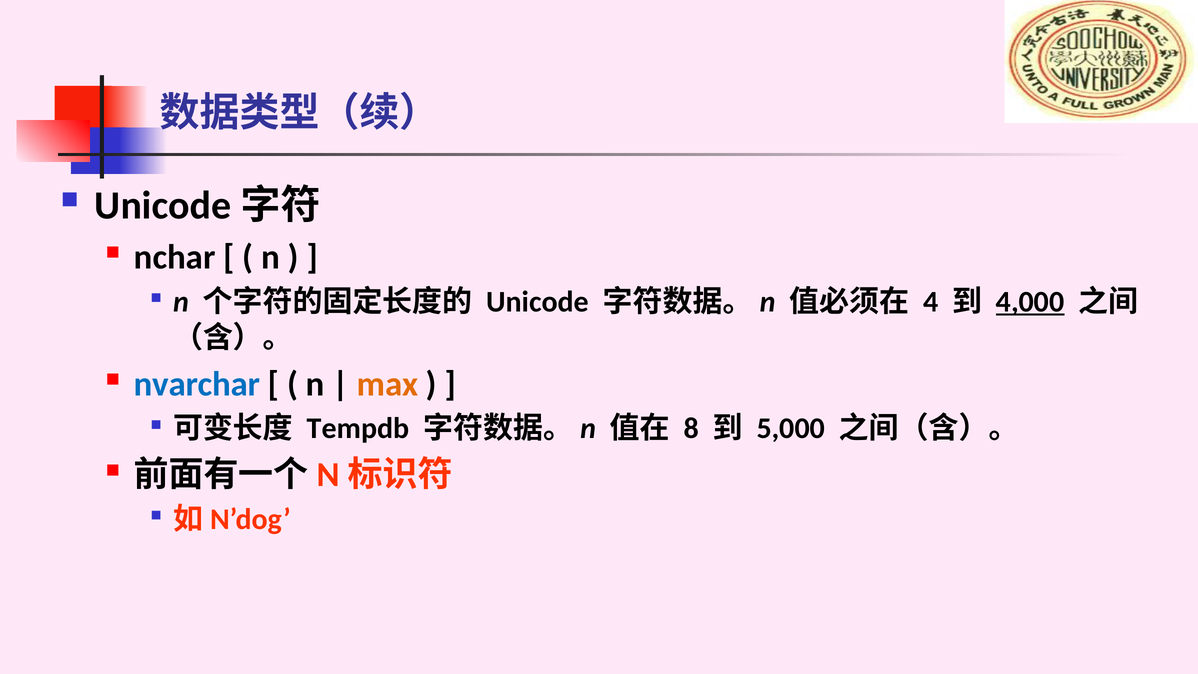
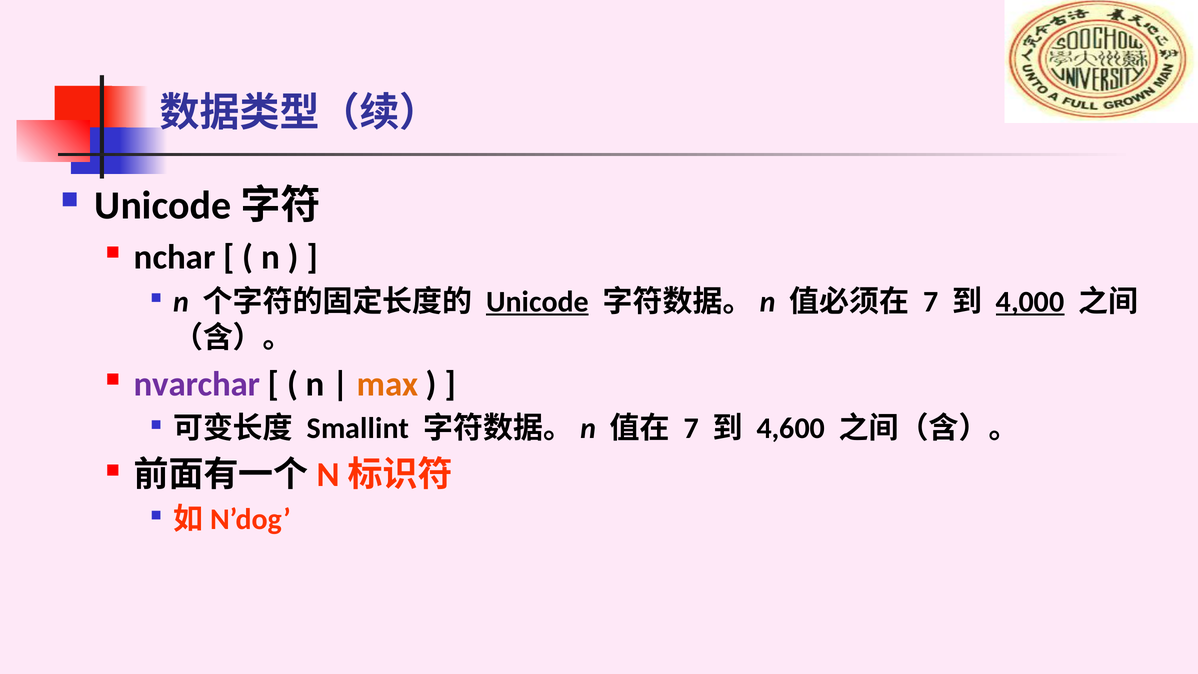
Unicode underline: none -> present (538, 302)
4: 4 -> 7 (931, 302)
nvarchar colour: blue -> purple (197, 384)
Tempdb: Tempdb -> Smallint (358, 428)
8: 8 -> 7 (691, 428)
5,000: 5,000 -> 4,600 (791, 428)
